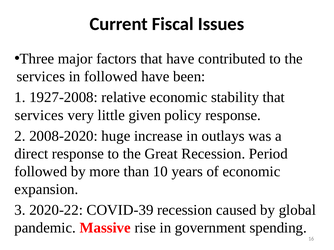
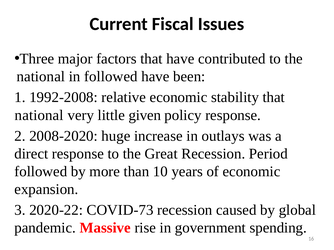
services: services -> national (41, 77)
1927-2008: 1927-2008 -> 1992-2008 (64, 98)
services: services -> national (39, 115)
COVID-39: COVID-39 -> COVID-73 (120, 210)
